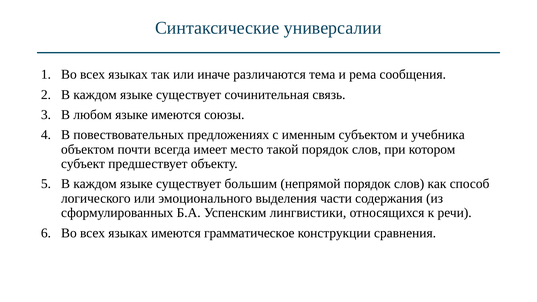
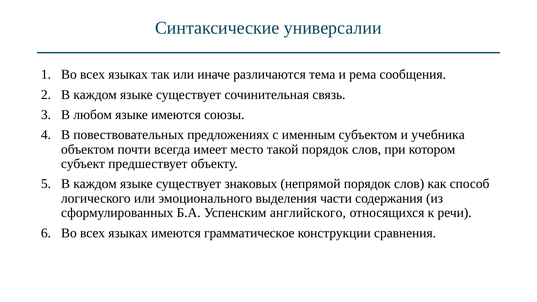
большим: большим -> знаковых (251, 184)
лингвистики: лингвистики -> английского (308, 213)
